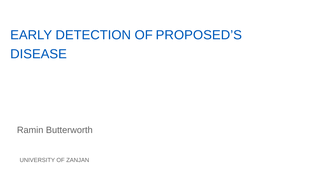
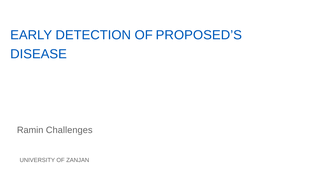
Butterworth: Butterworth -> Challenges (69, 130)
